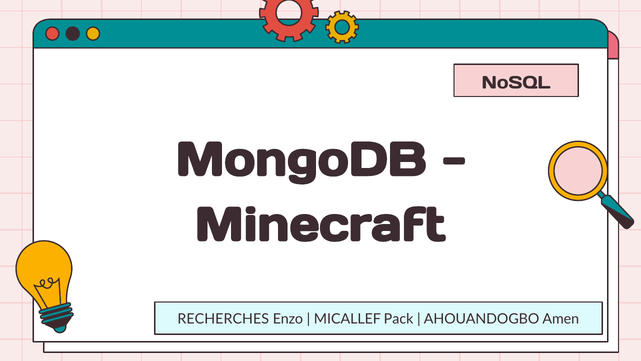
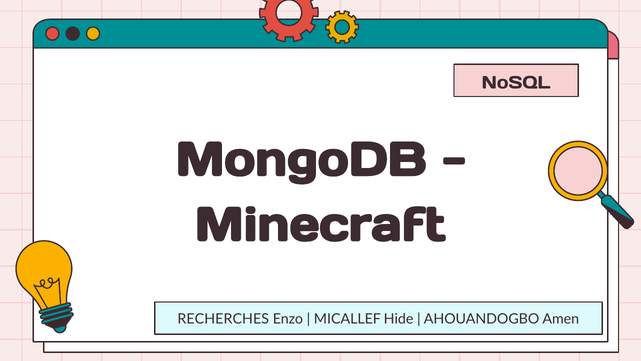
Pack: Pack -> Hide (399, 319)
